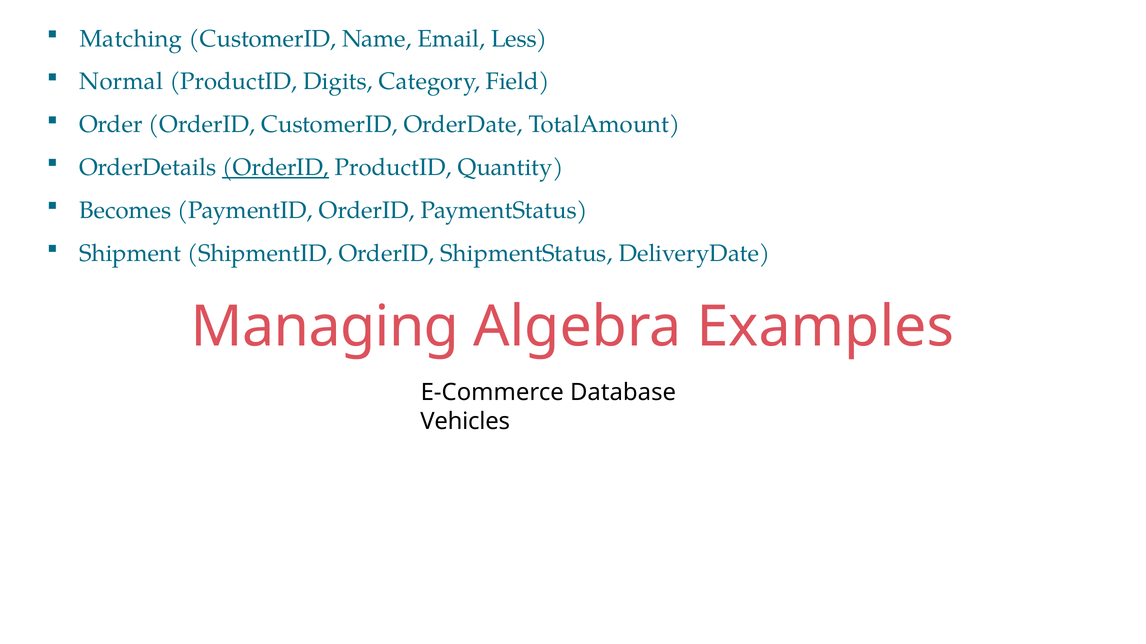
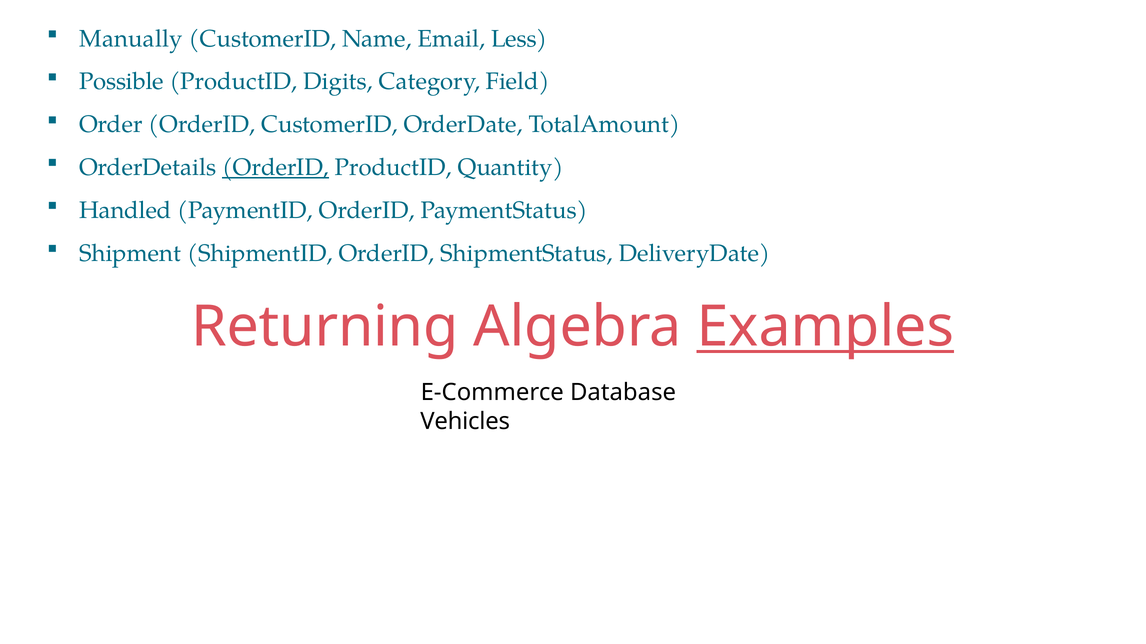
Matching: Matching -> Manually (131, 39)
Normal: Normal -> Possible (121, 82)
Becomes: Becomes -> Handled (125, 211)
Managing: Managing -> Returning (325, 327)
Examples underline: none -> present (825, 327)
